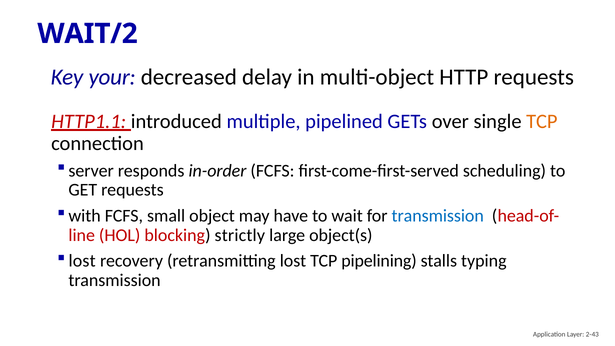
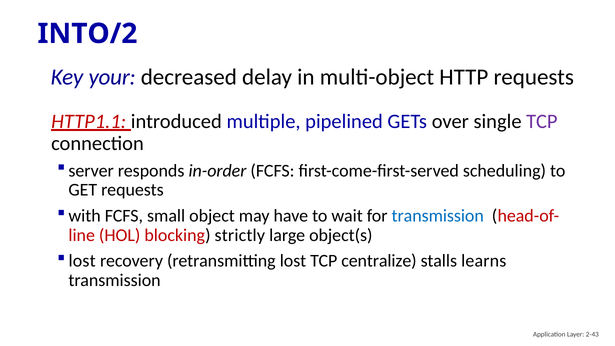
WAIT/2: WAIT/2 -> INTO/2 (87, 34)
TCP colour: orange -> purple (542, 121)
pipelining: pipelining -> centralize (379, 261)
typing: typing -> learns (484, 261)
